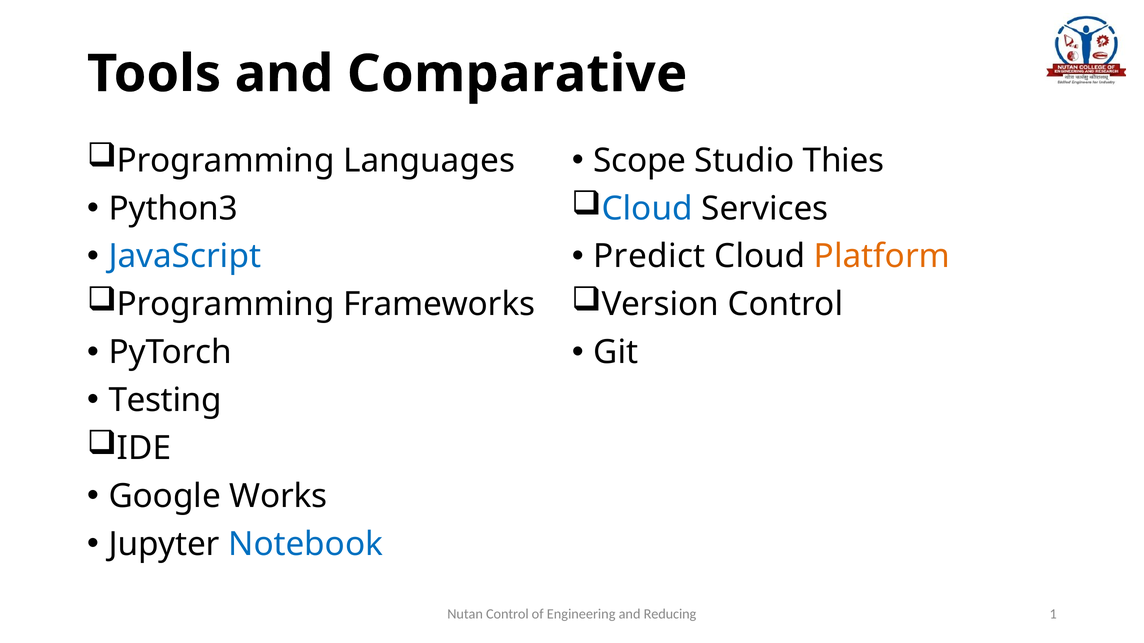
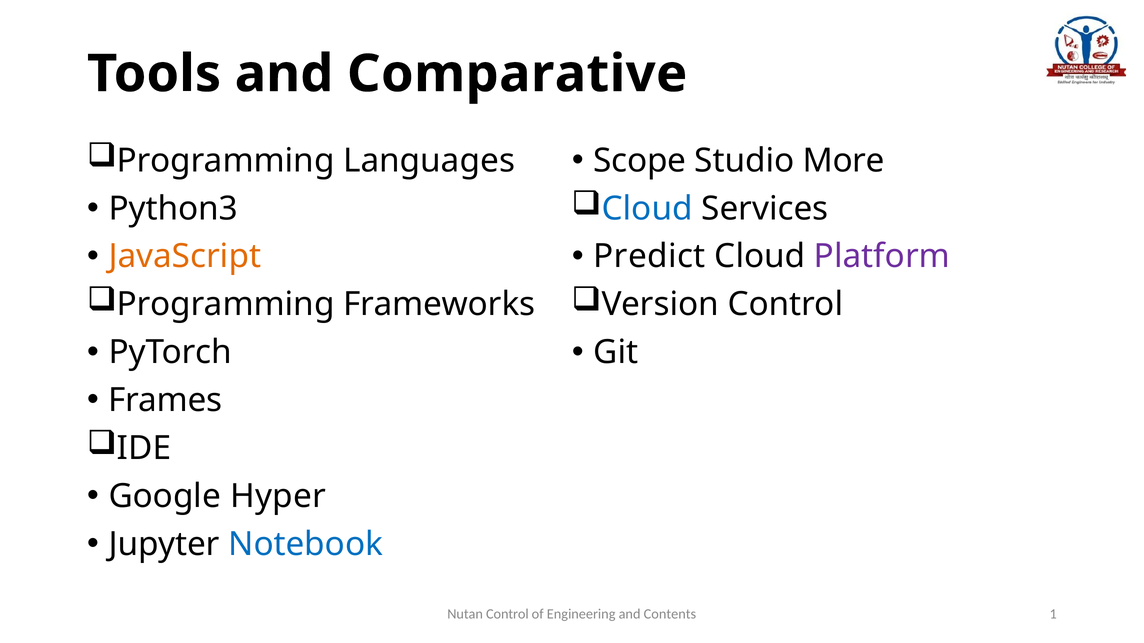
Thies: Thies -> More (844, 161)
JavaScript colour: blue -> orange (185, 257)
Platform colour: orange -> purple (882, 257)
Testing: Testing -> Frames (165, 401)
Works: Works -> Hyper (278, 497)
Reducing: Reducing -> Contents (670, 615)
